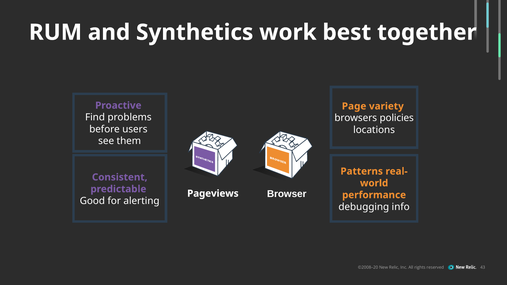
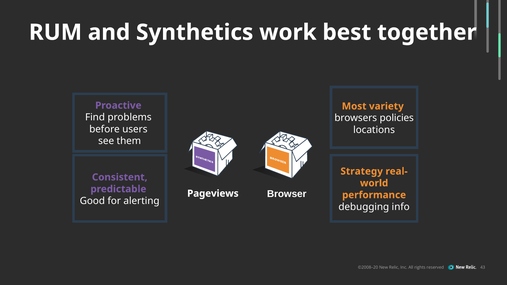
Page: Page -> Most (354, 106)
Patterns: Patterns -> Strategy (362, 171)
